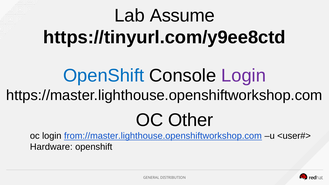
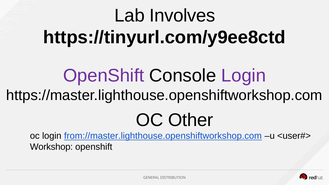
Assume: Assume -> Involves (182, 15)
OpenShift colour: blue -> purple (104, 76)
Hardware: Hardware -> Workshop (51, 147)
